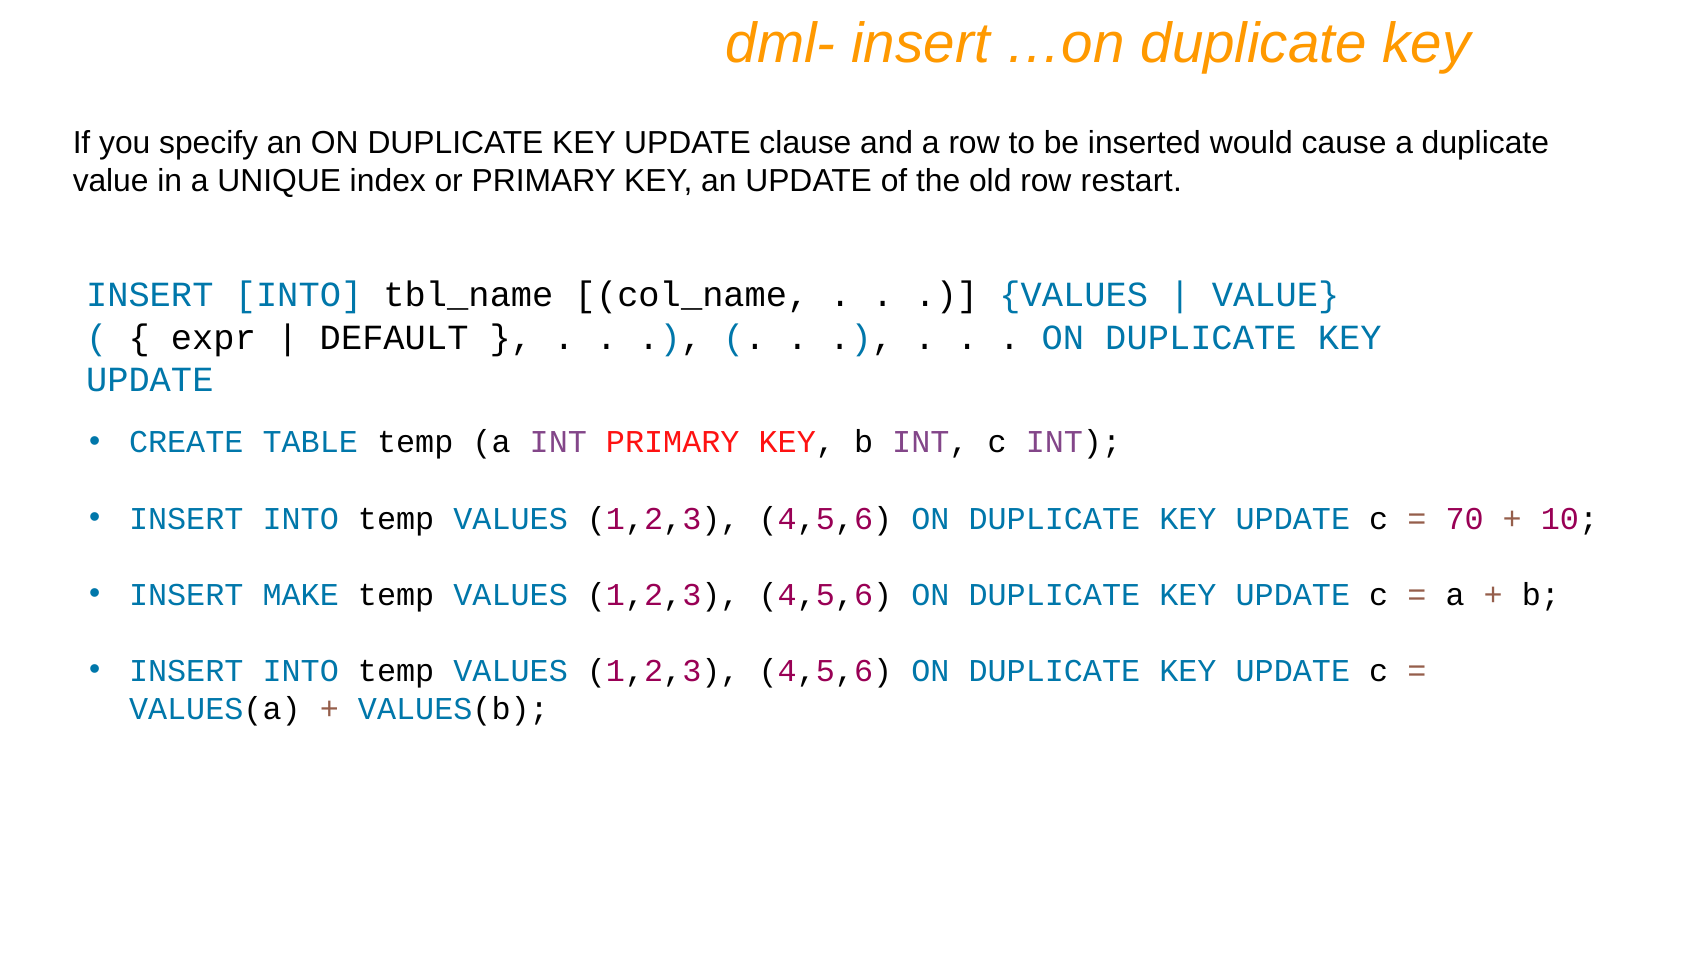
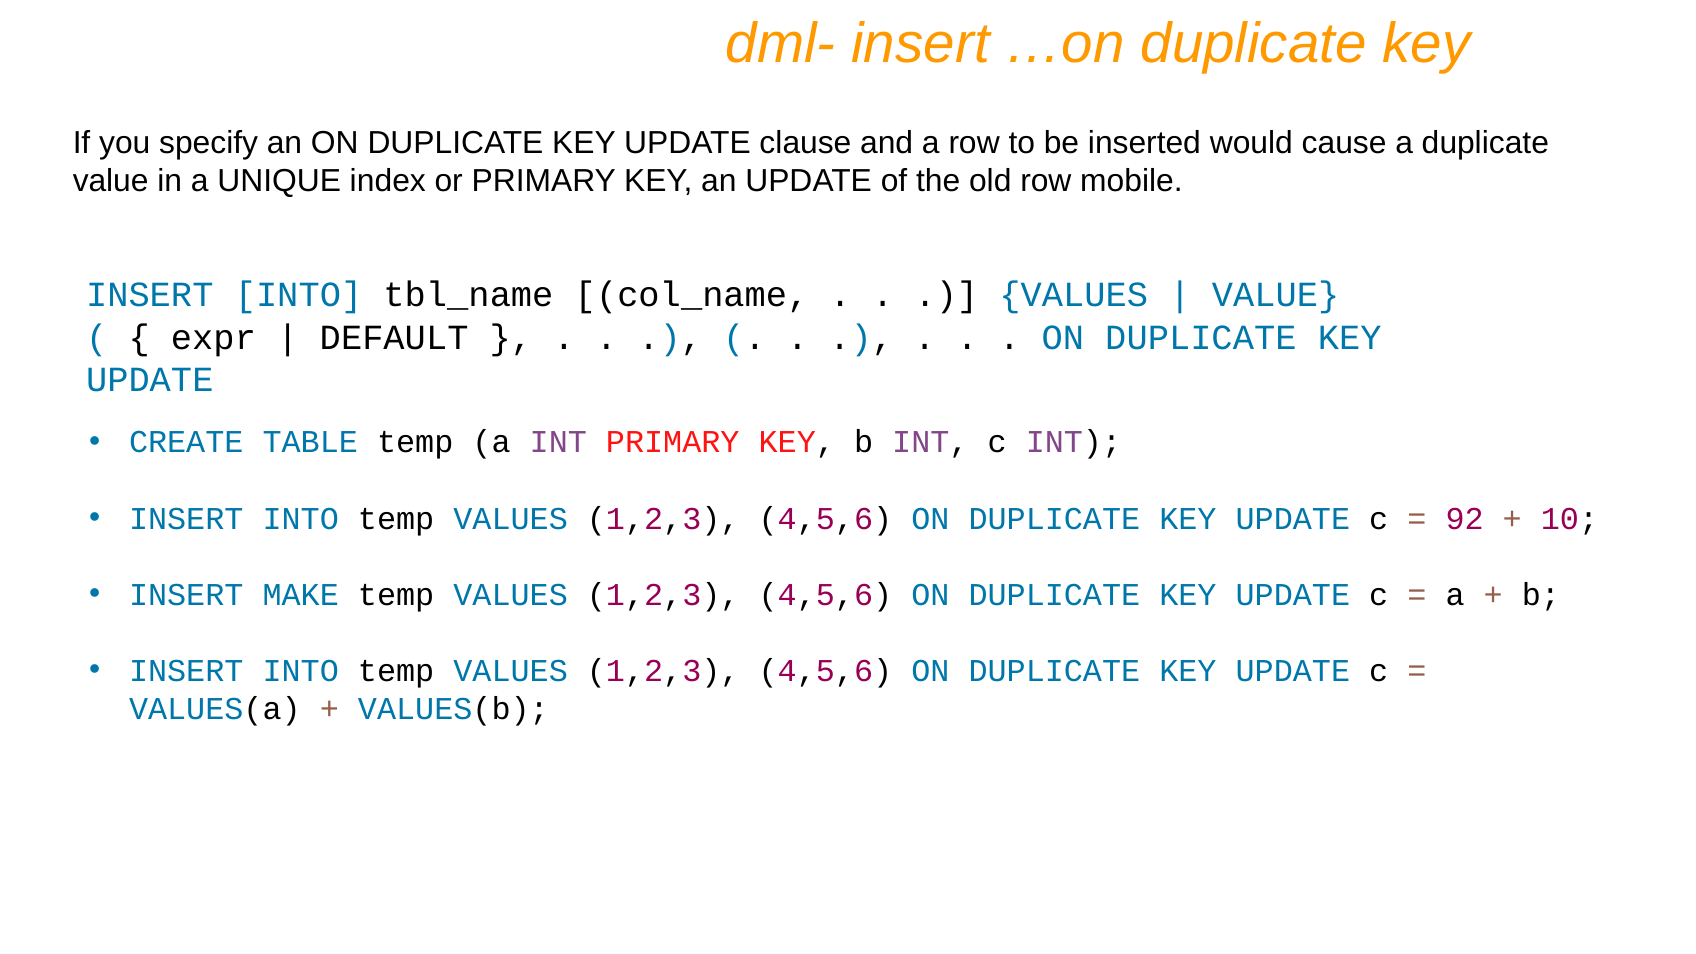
restart: restart -> mobile (1131, 181)
70: 70 -> 92 (1465, 519)
